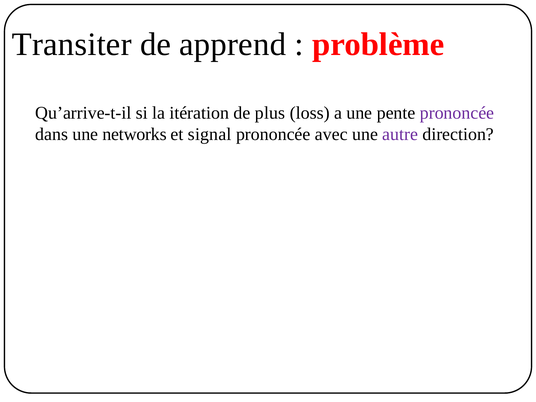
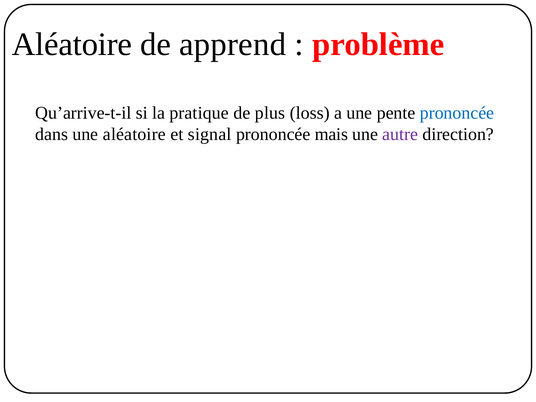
Transiter: Transiter -> Aléatoire (72, 44)
itération: itération -> pratique (199, 113)
prononcée colour: purple -> blue (457, 113)
une networks: networks -> aléatoire (134, 134)
avec: avec -> mais (331, 134)
